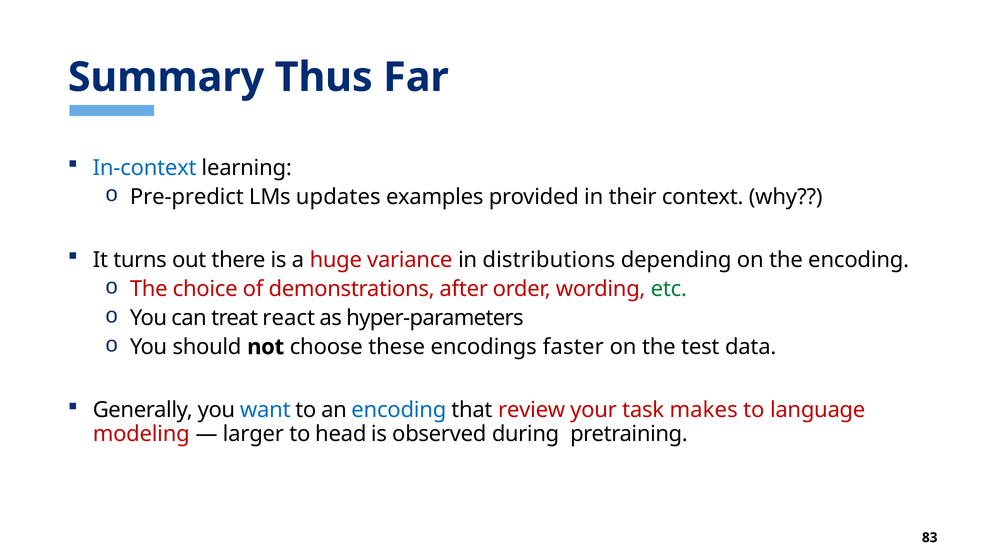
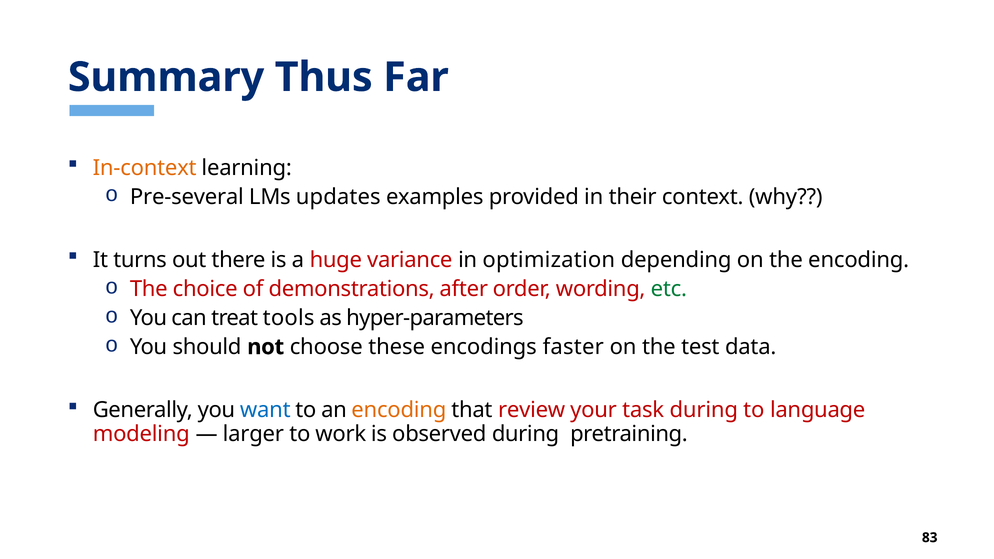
In-context colour: blue -> orange (145, 168)
Pre-predict: Pre-predict -> Pre-several (187, 197)
distributions: distributions -> optimization (549, 260)
react: react -> tools (289, 318)
encoding colour: blue -> orange (399, 410)
task makes: makes -> during (704, 410)
head: head -> work (341, 434)
